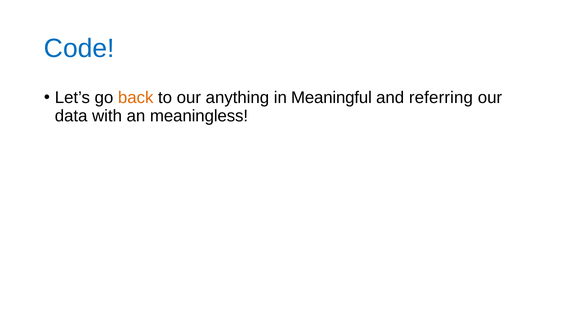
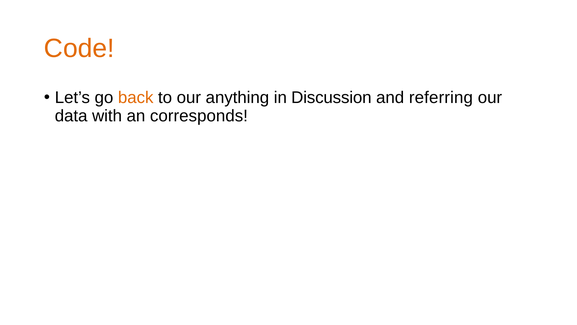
Code colour: blue -> orange (79, 48)
Meaningful: Meaningful -> Discussion (331, 98)
meaningless: meaningless -> corresponds (199, 116)
